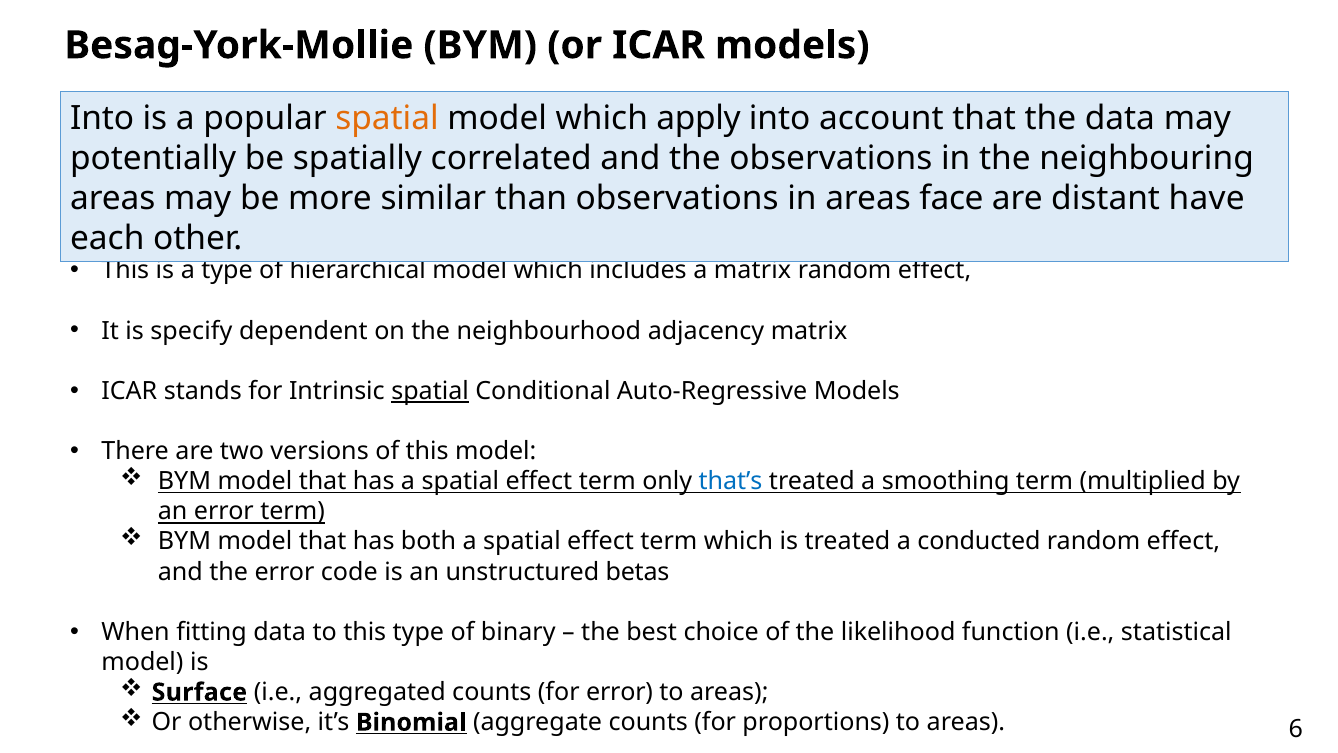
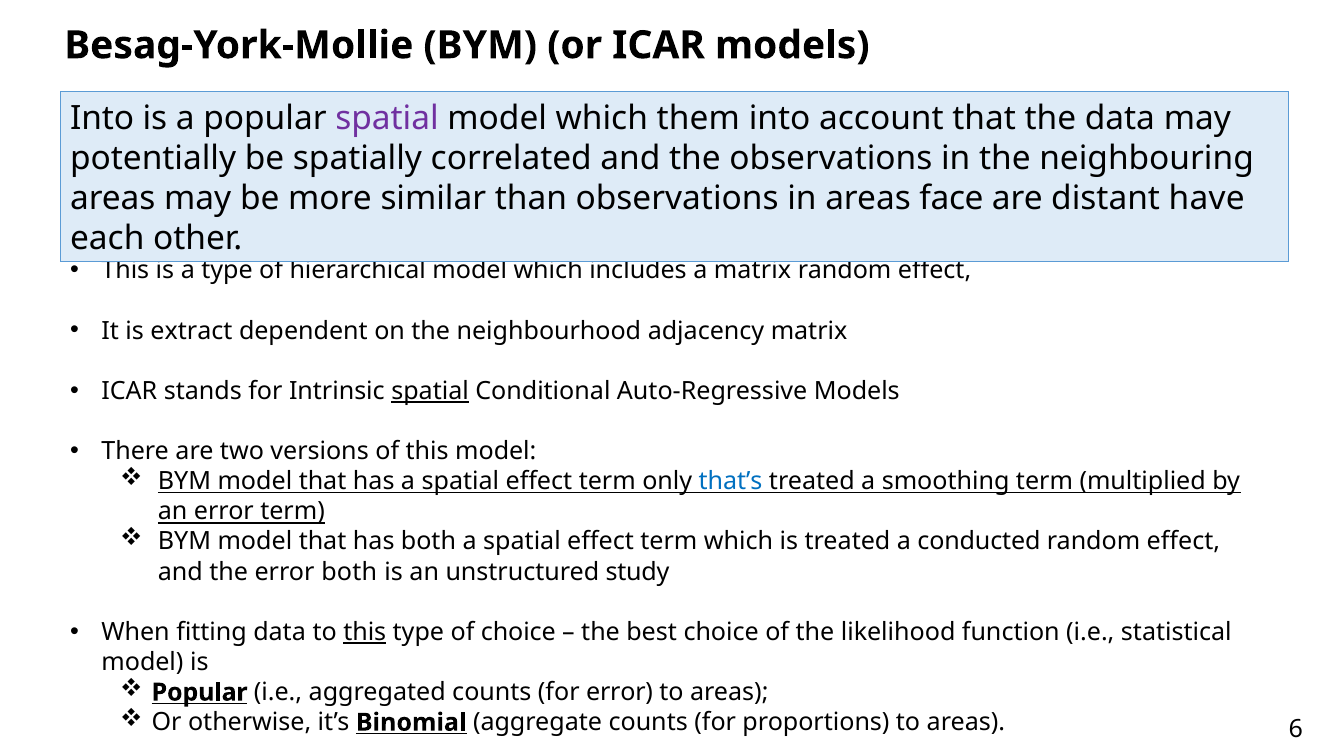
spatial colour: orange -> purple (387, 118)
apply: apply -> them (698, 118)
specify: specify -> extract (191, 331)
error code: code -> both (349, 572)
betas: betas -> study (638, 572)
this underline: none -> present (365, 632)
of binary: binary -> choice (518, 632)
Surface: Surface -> Popular (200, 692)
